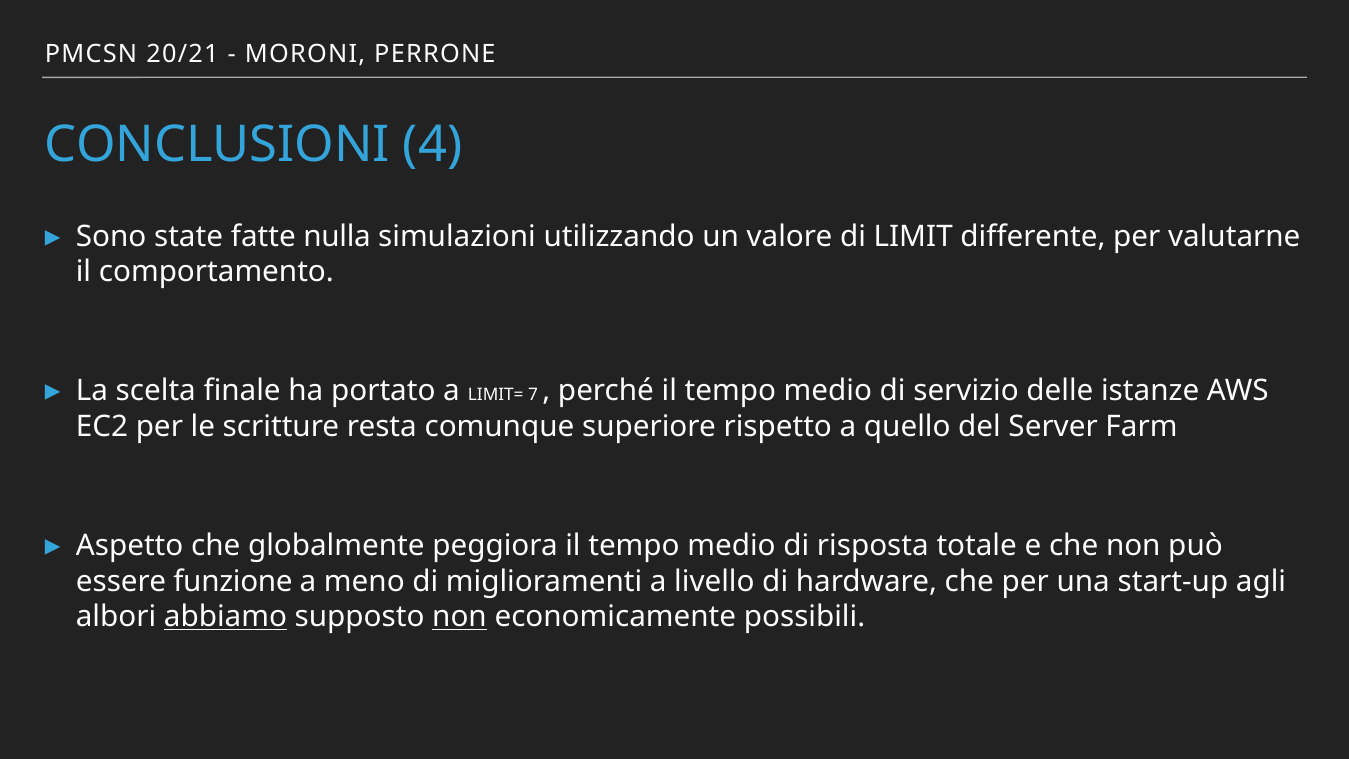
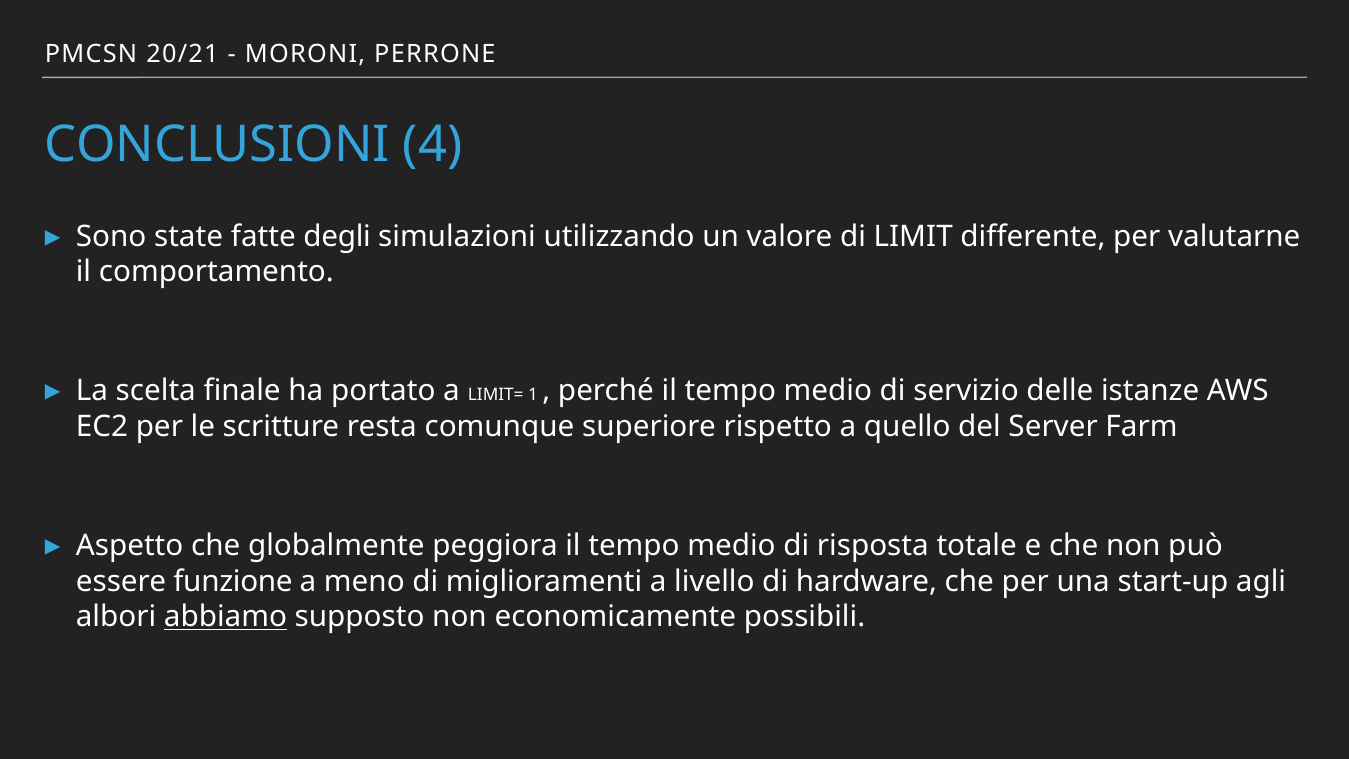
nulla: nulla -> degli (337, 236)
7: 7 -> 1 (533, 394)
non underline: present -> none (459, 617)
